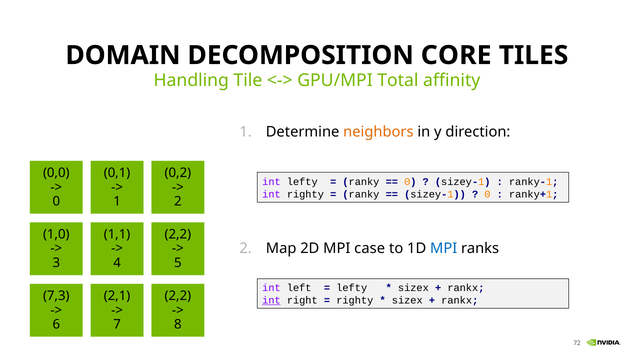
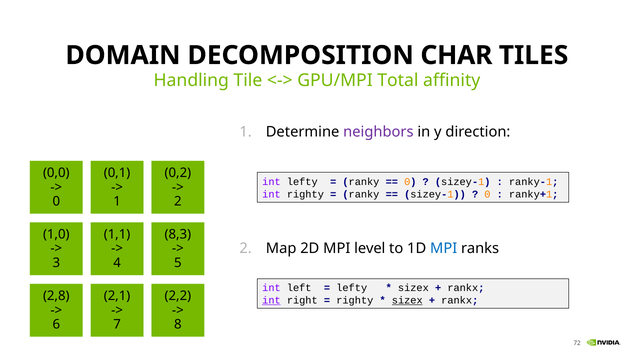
CORE: CORE -> CHAR (456, 55)
neighbors colour: orange -> purple (378, 132)
2,2: 2,2 -> 8,3 (178, 234)
case: case -> level (370, 248)
7,3: 7,3 -> 2,8 (56, 296)
sizex underline: none -> present (407, 300)
